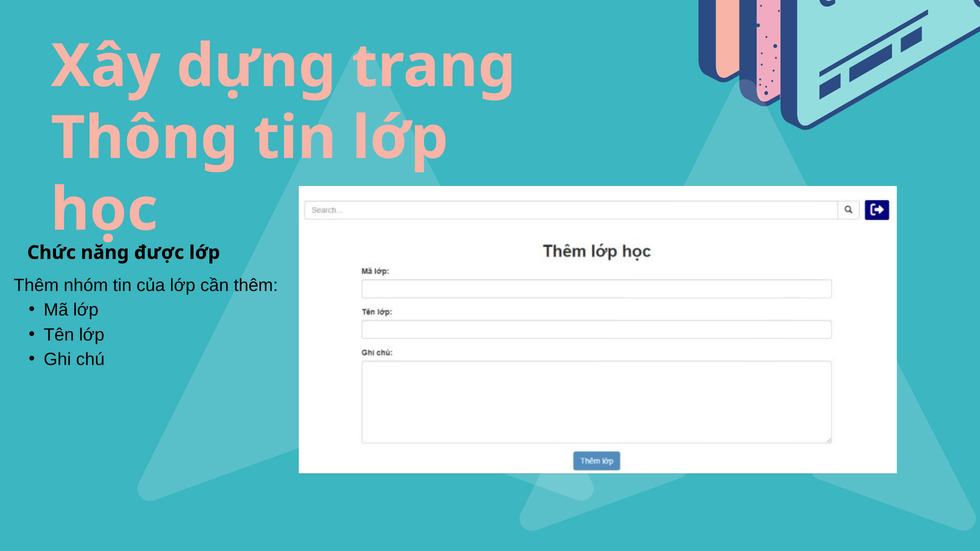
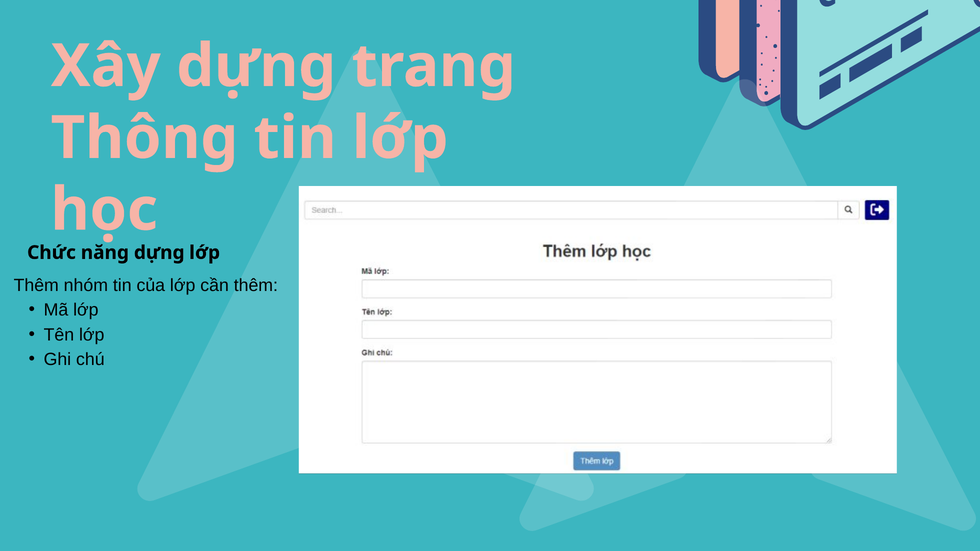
được: được -> dựng (159, 253)
